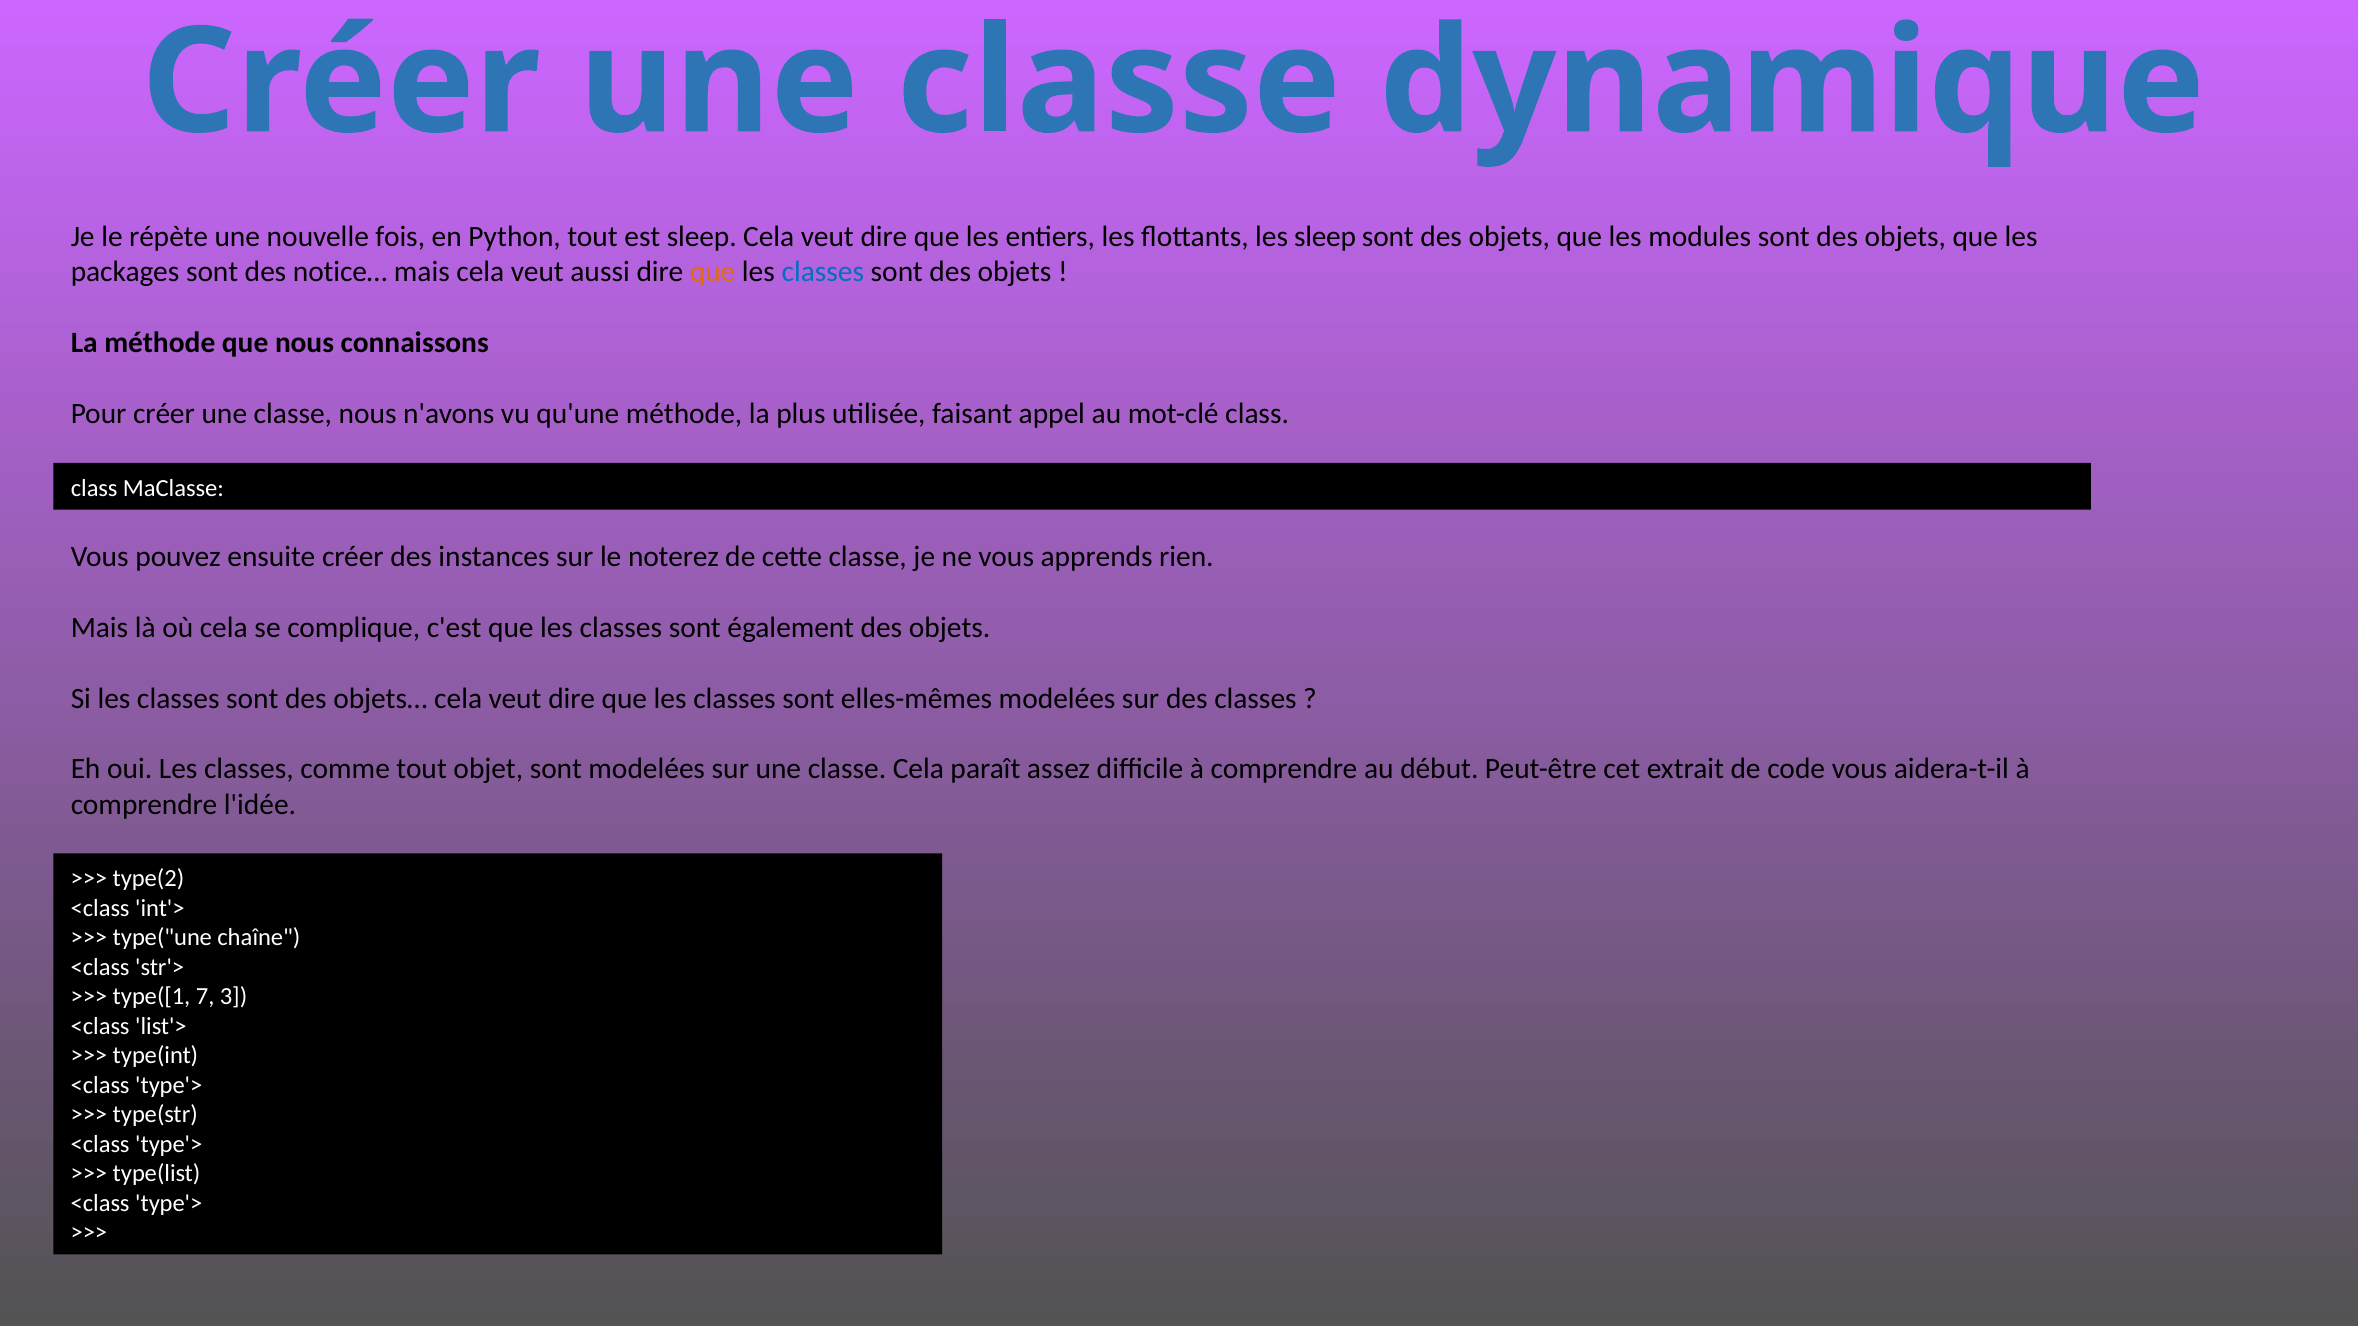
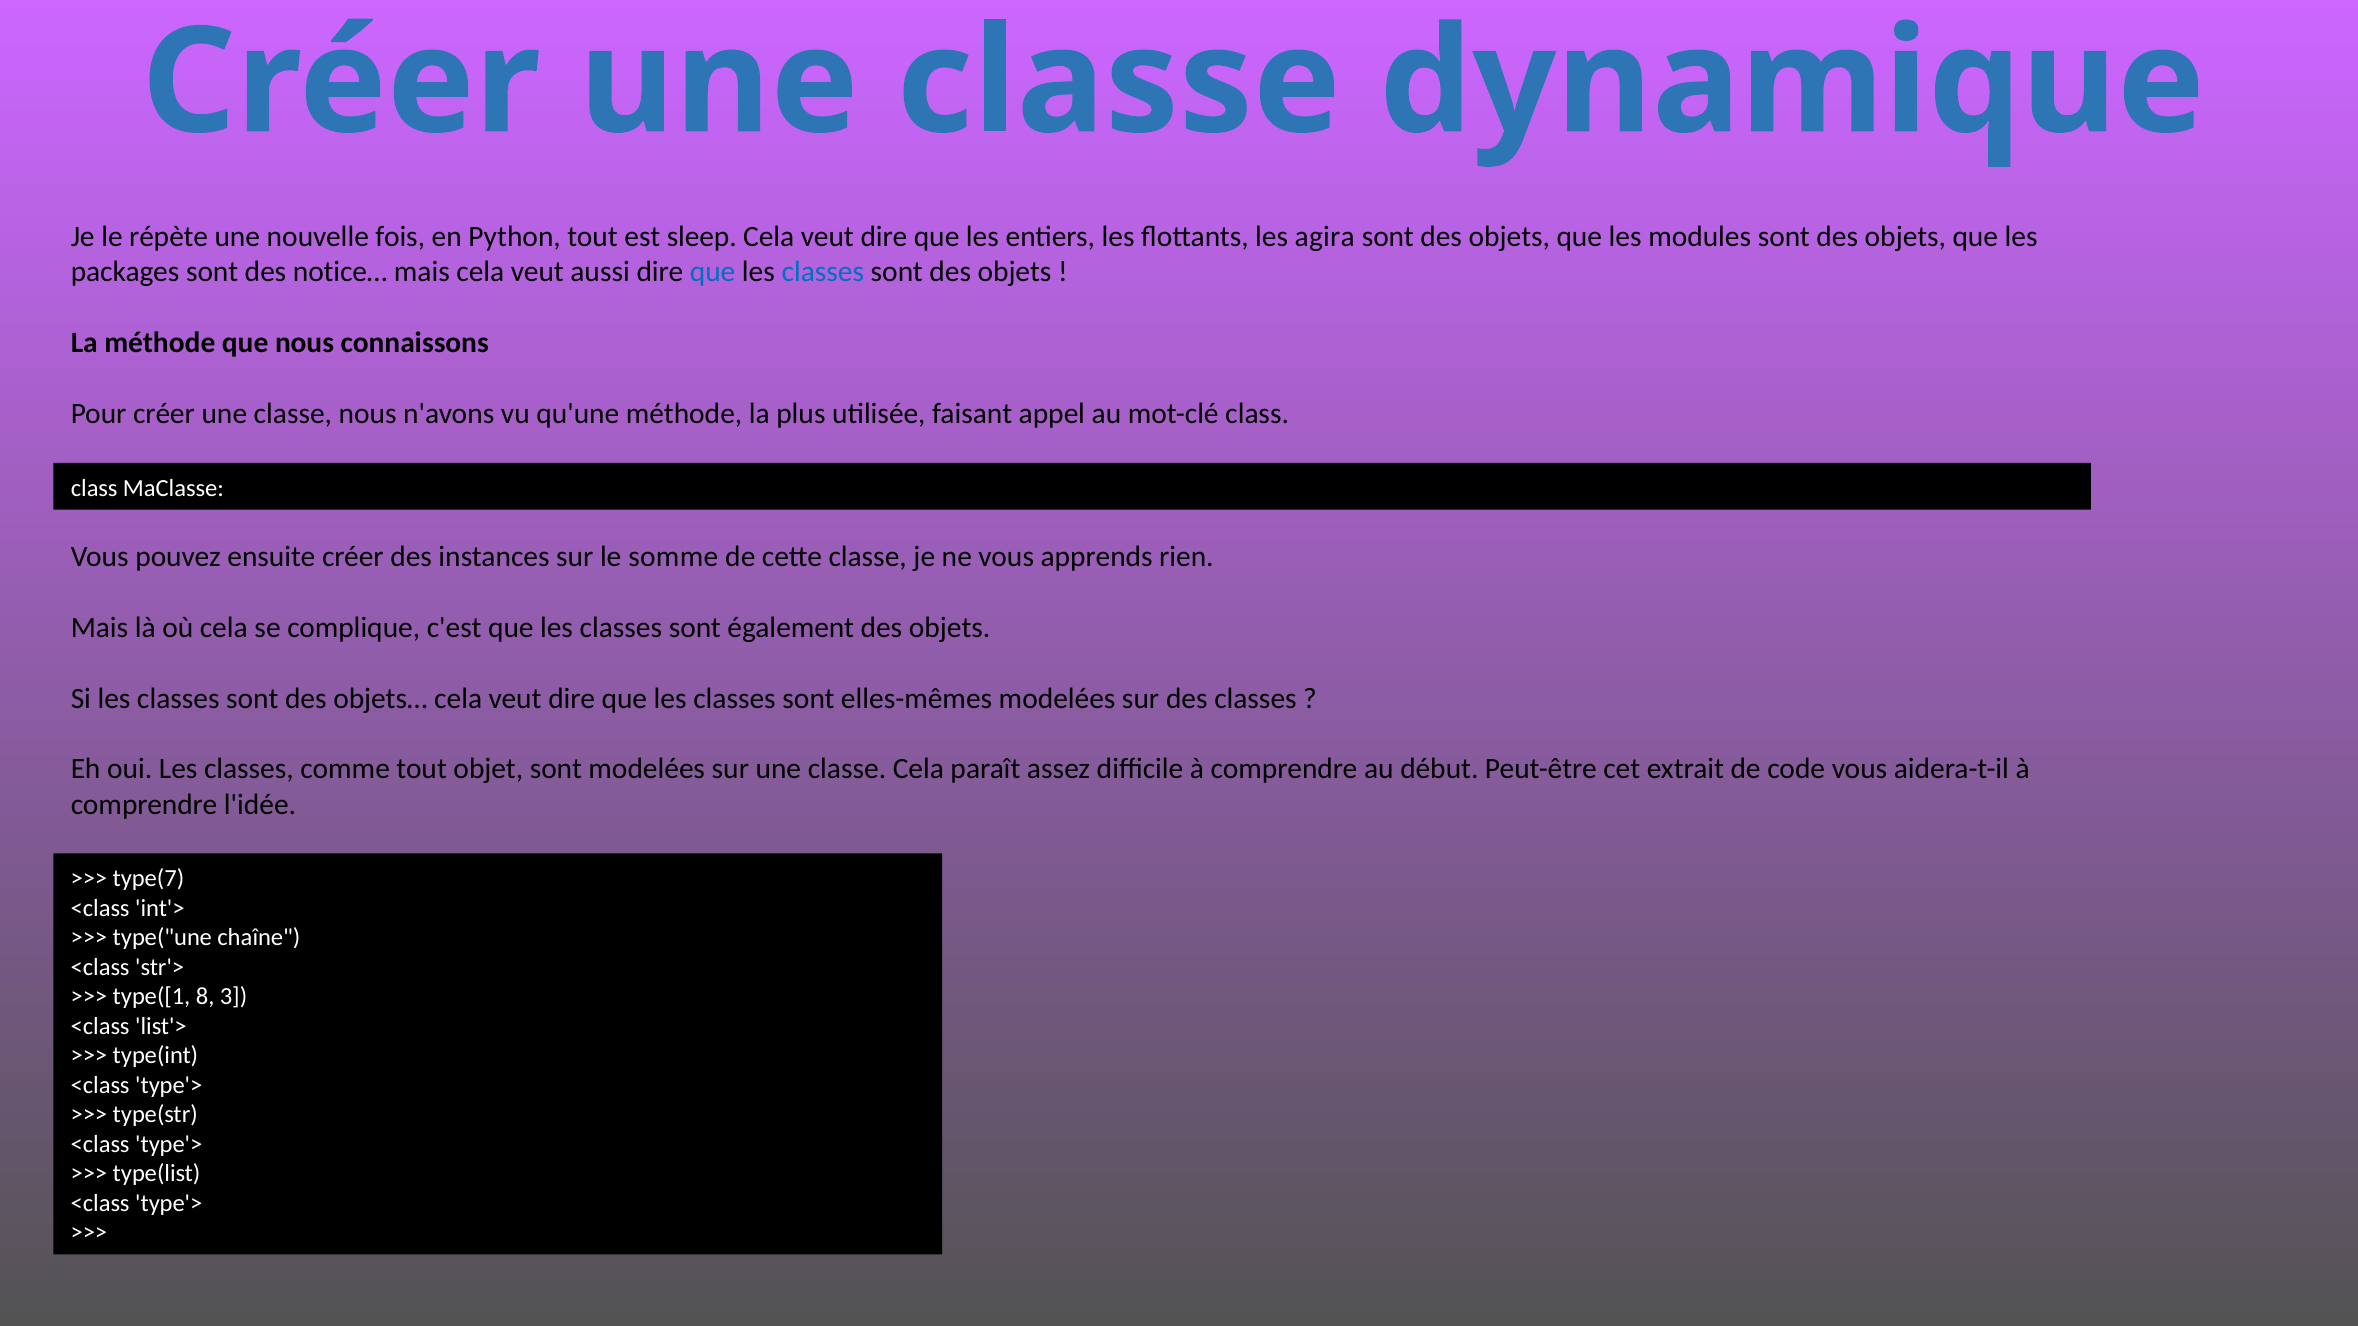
les sleep: sleep -> agira (1325, 237)
que colour: orange -> blue (713, 272)
noterez: noterez -> somme (673, 557)
type(2: type(2 -> type(7 (148, 879)
7: 7 -> 8 (205, 997)
